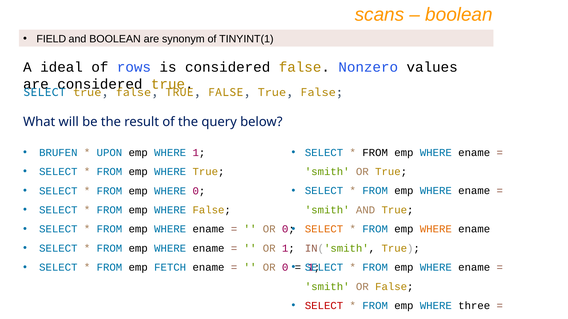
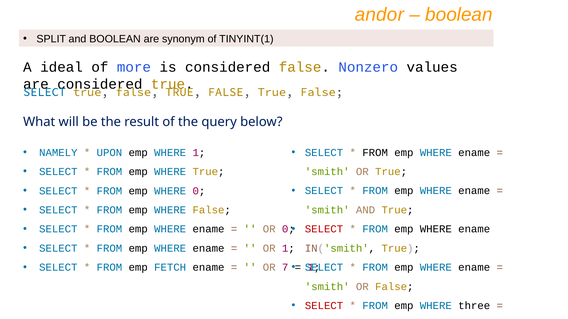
scans: scans -> andor (379, 15)
FIELD: FIELD -> SPLIT (51, 39)
rows: rows -> more (134, 67)
BRUFEN: BRUFEN -> NAMELY (58, 153)
SELECT colour: orange -> red (324, 229)
WHERE colour: orange -> black (436, 229)
0: 0 -> 7 (285, 268)
